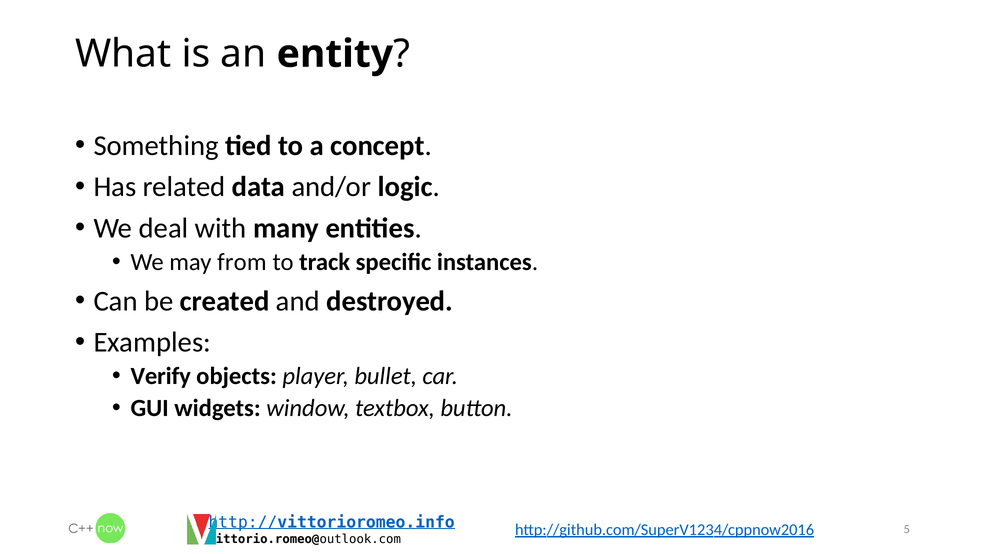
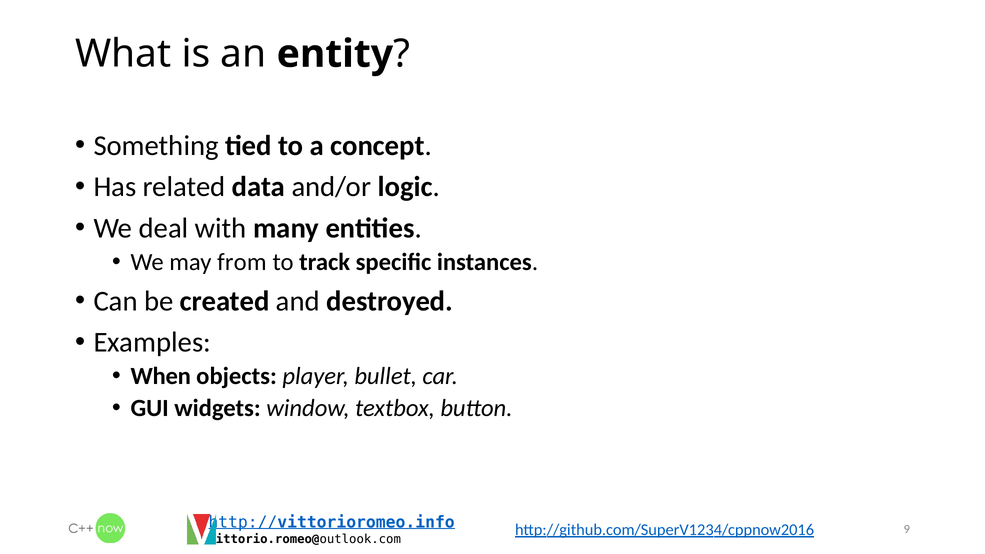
Verify: Verify -> When (161, 376)
5: 5 -> 9 (907, 529)
